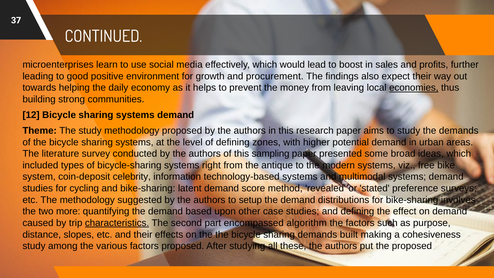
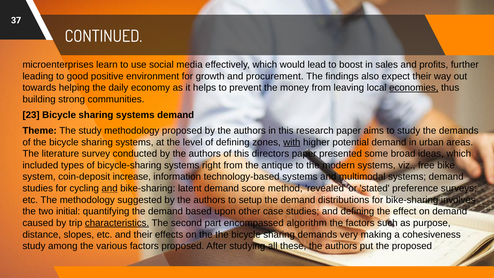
12: 12 -> 23 (31, 115)
with underline: none -> present (292, 142)
sampling: sampling -> directors (270, 154)
celebrity: celebrity -> increase (132, 177)
and underline: none -> present (110, 188)
more: more -> initial (68, 211)
built: built -> very (349, 234)
